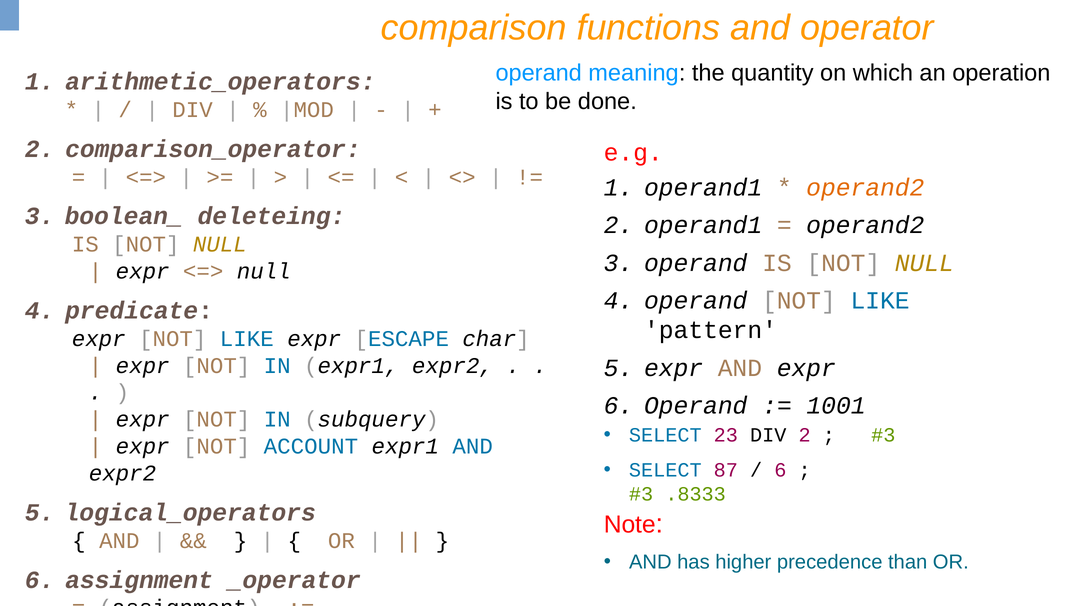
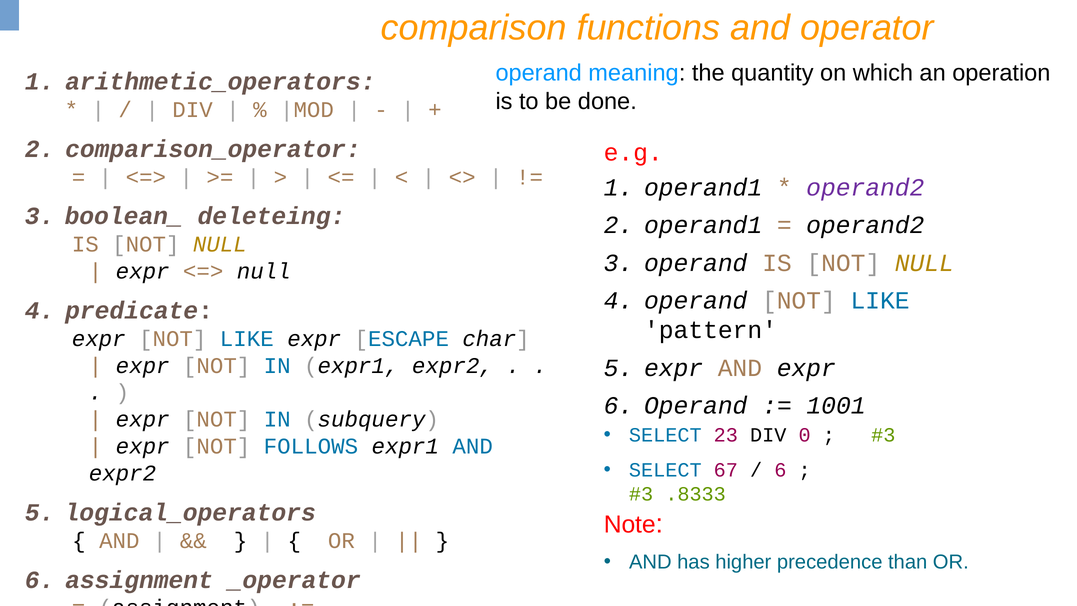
operand2 colour: orange -> purple (865, 188)
DIV 2: 2 -> 0 (805, 435)
ACCOUNT: ACCOUNT -> FOLLOWS (311, 446)
87: 87 -> 67 (726, 470)
